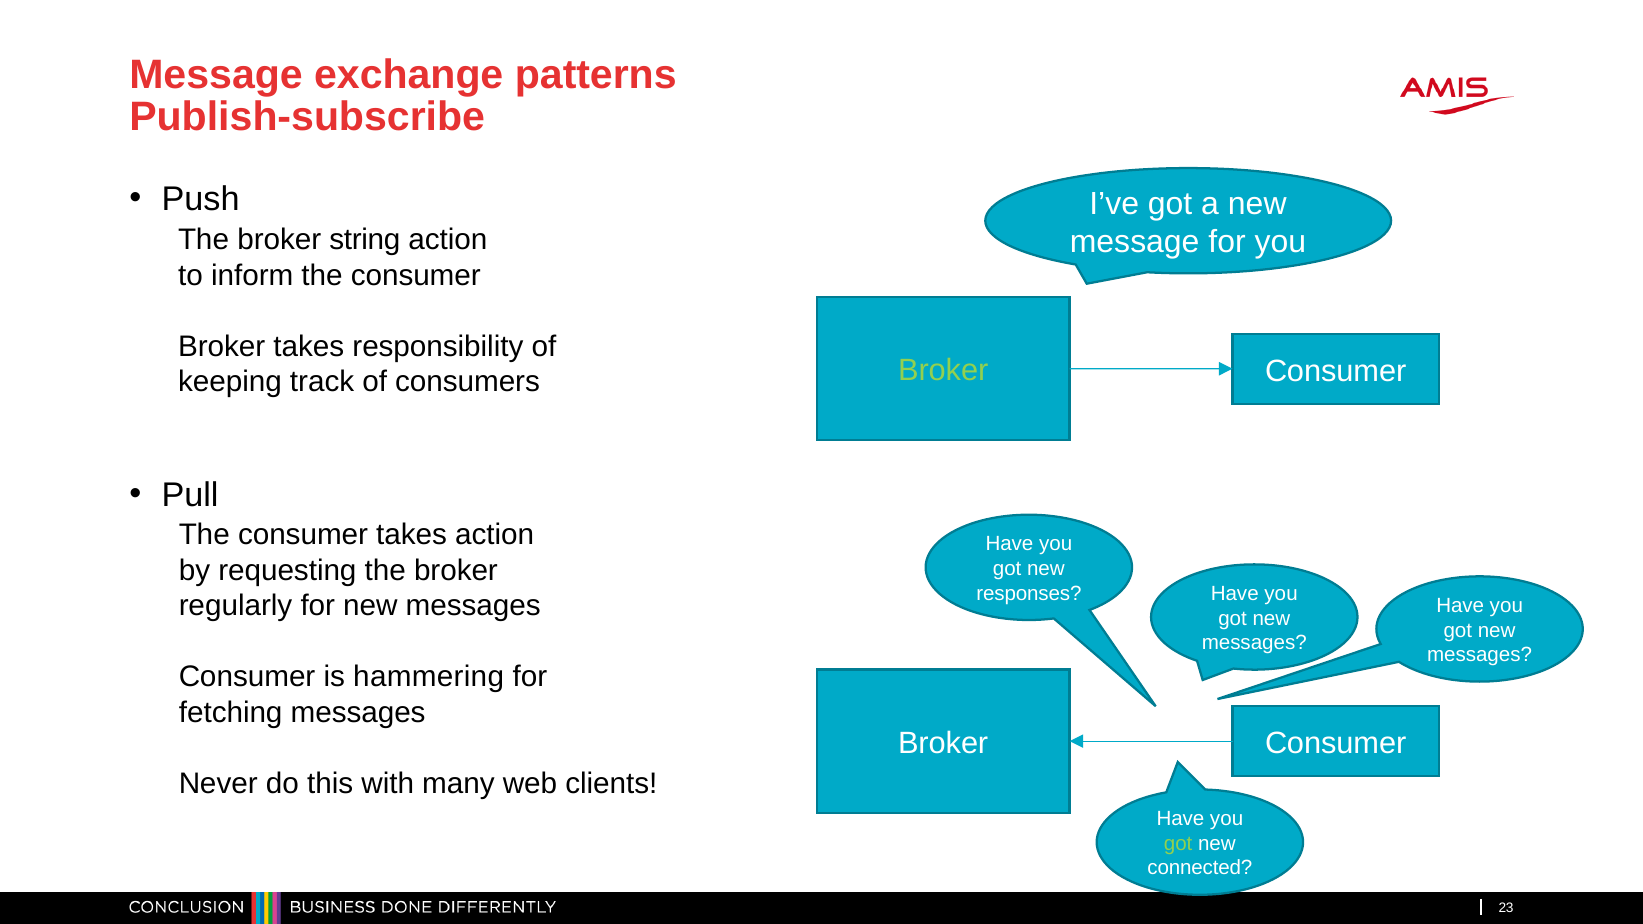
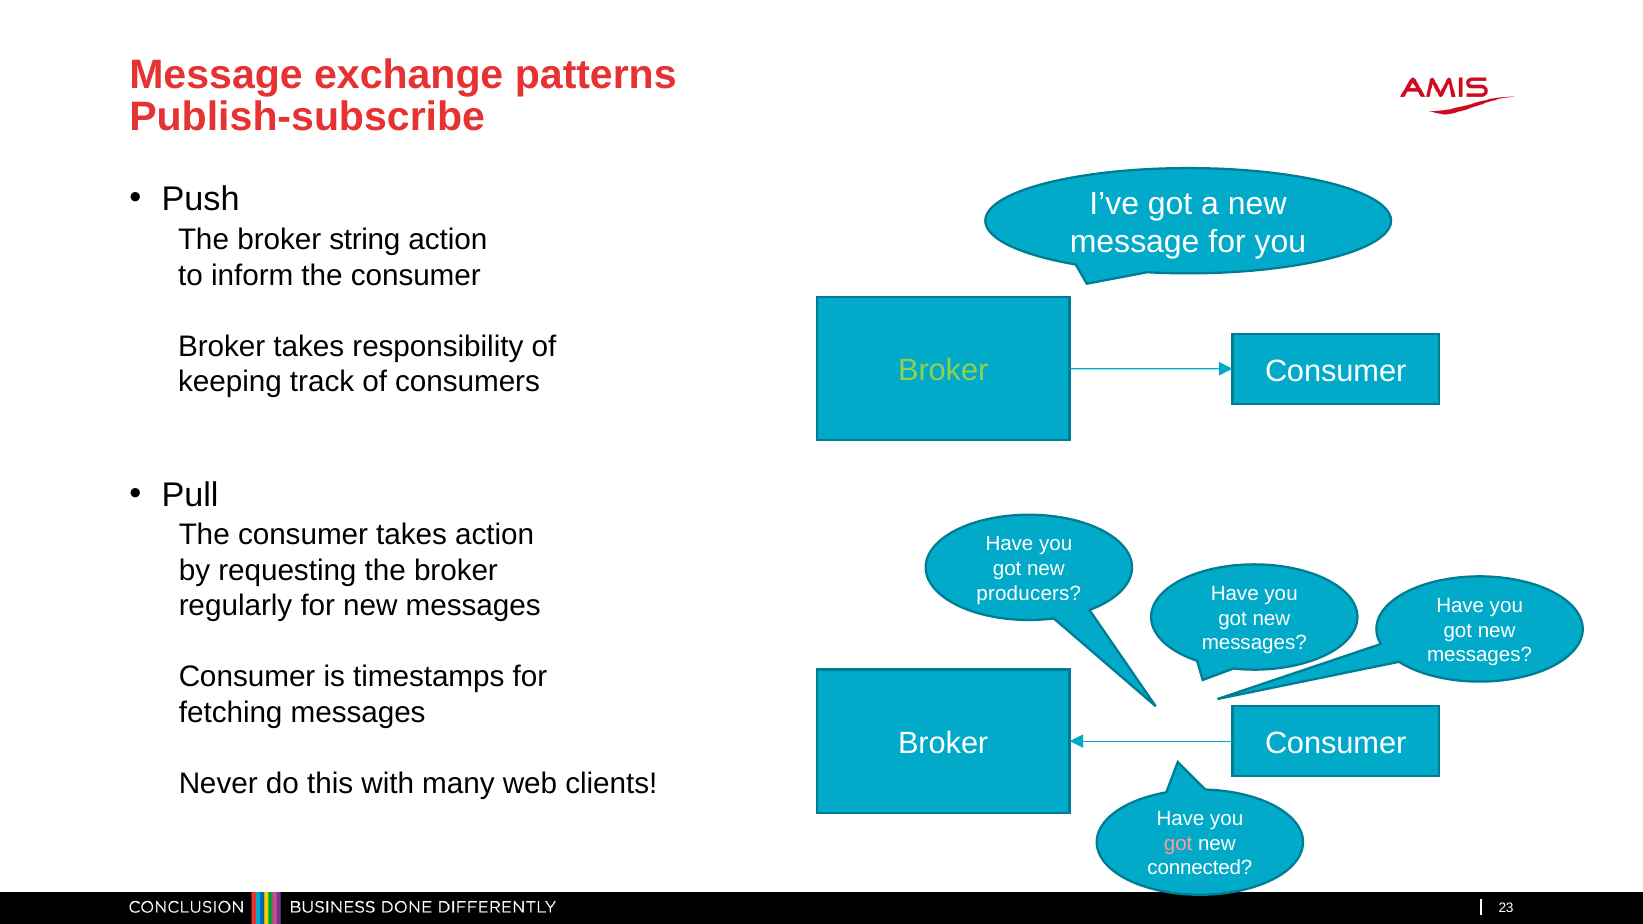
responses: responses -> producers (1029, 594)
hammering: hammering -> timestamps (429, 677)
got colour: light green -> pink (1178, 844)
